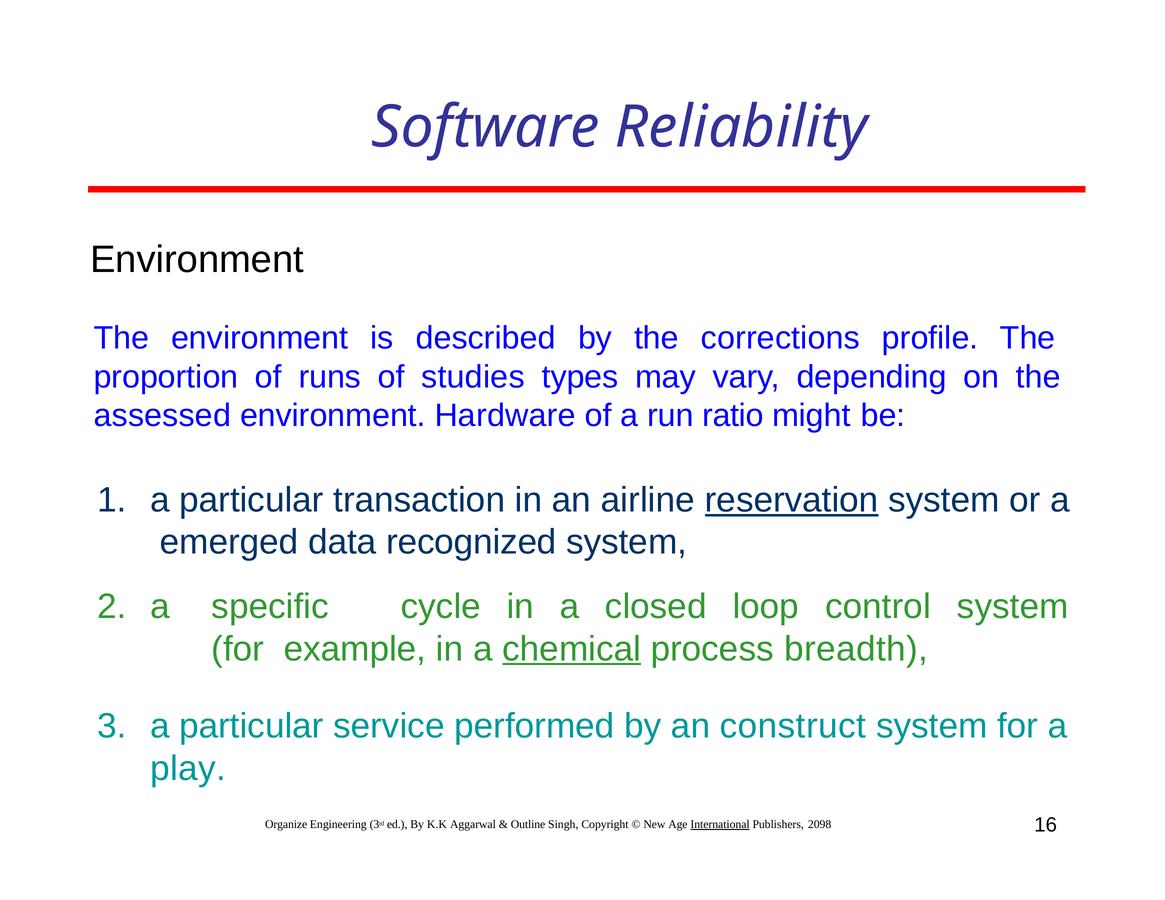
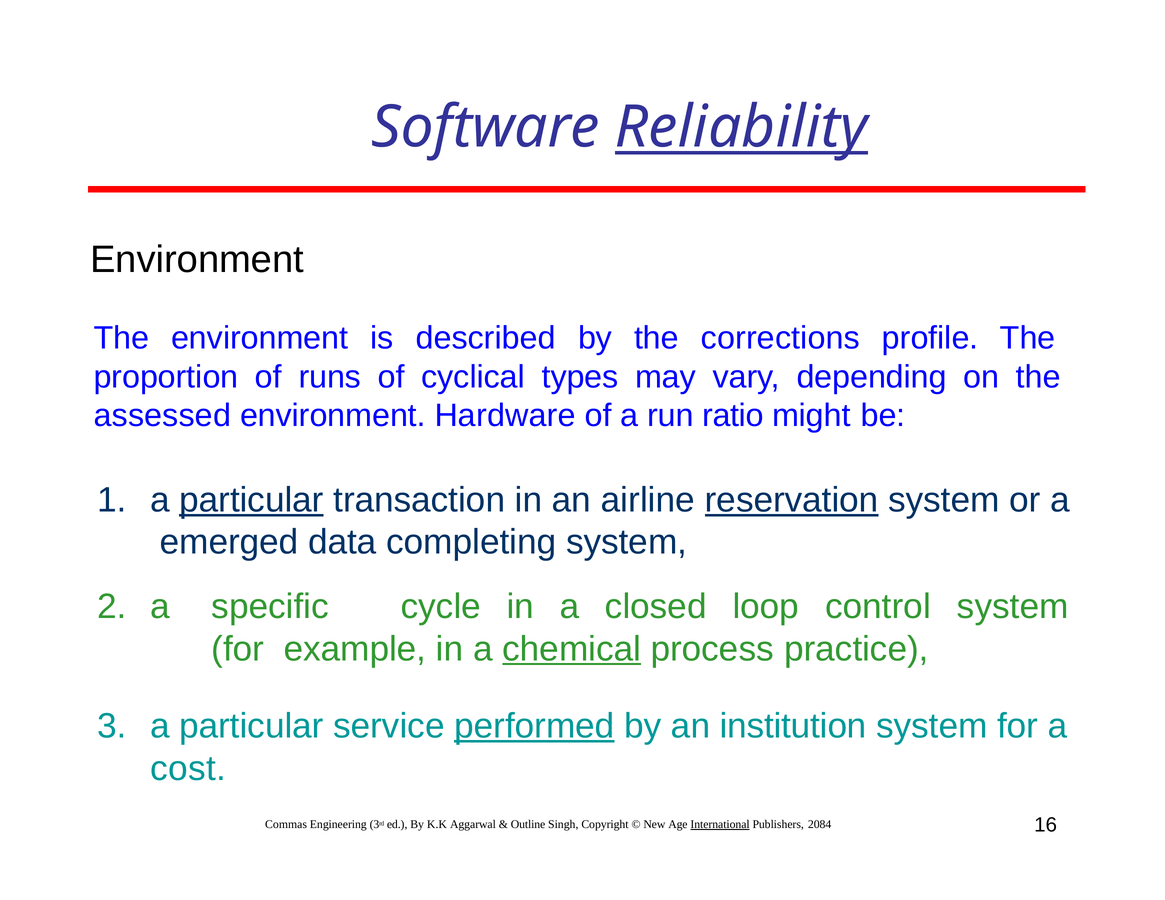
Reliability underline: none -> present (741, 127)
studies: studies -> cyclical (473, 377)
particular underline: none -> present (251, 500)
recognized: recognized -> completing (471, 542)
breadth: breadth -> practice (856, 649)
performed underline: none -> present (534, 726)
construct: construct -> institution (793, 726)
play: play -> cost (188, 769)
Organize: Organize -> Commas (286, 825)
2098: 2098 -> 2084 (820, 825)
